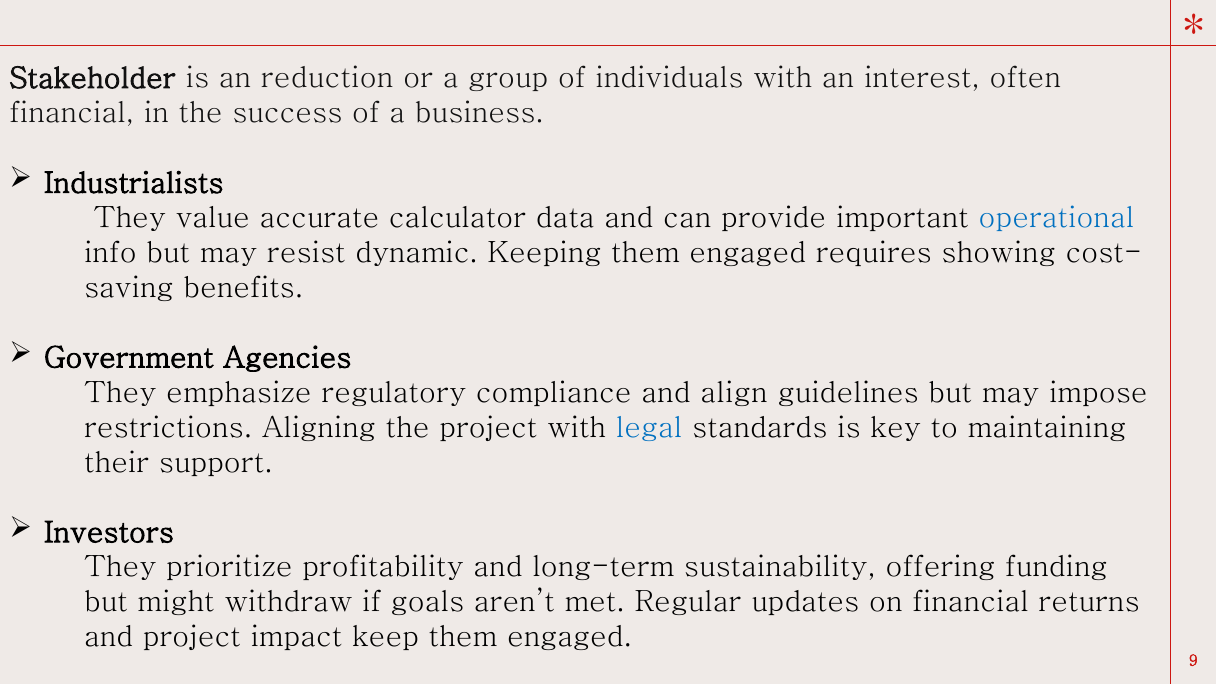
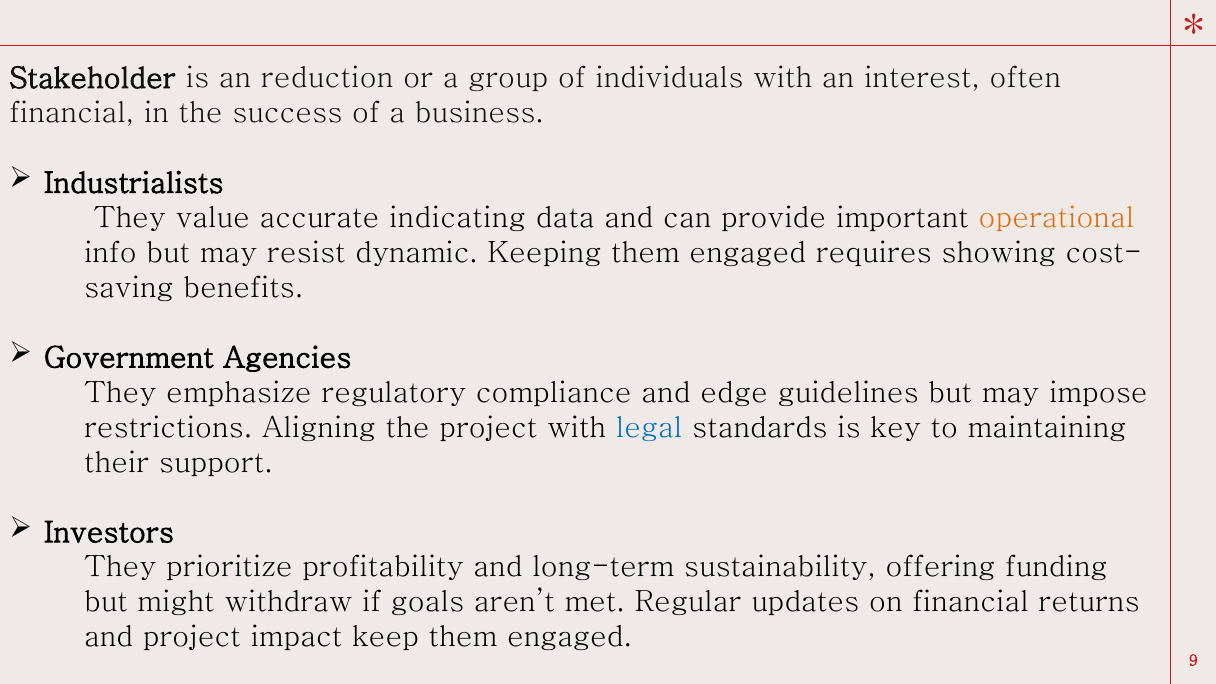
calculator: calculator -> indicating (457, 218)
operational colour: blue -> orange (1056, 218)
align: align -> edge (734, 393)
